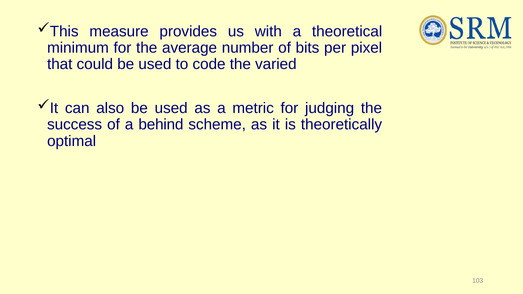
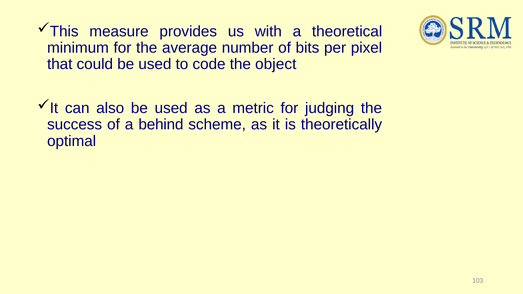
varied: varied -> object (276, 64)
